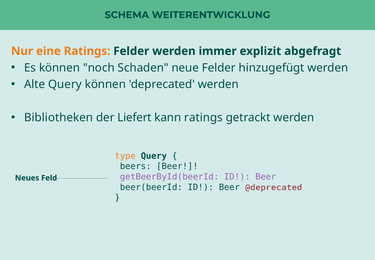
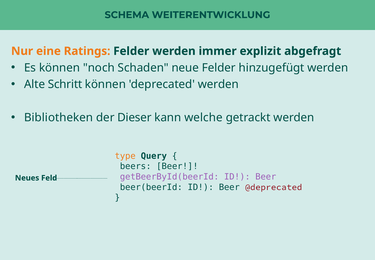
Alte Query: Query -> Schritt (65, 84)
Liefert: Liefert -> Dieser (134, 117)
kann ratings: ratings -> welche (203, 117)
